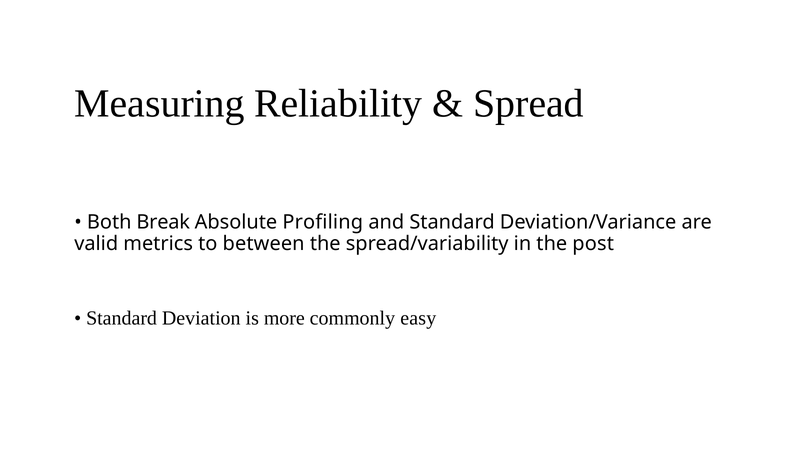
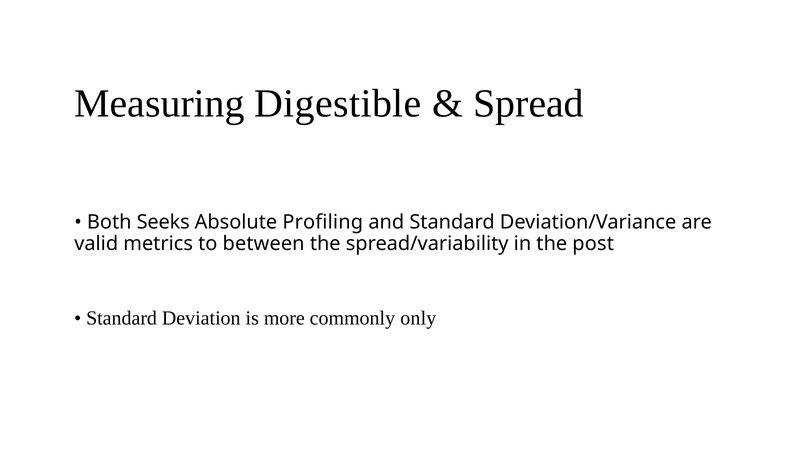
Reliability: Reliability -> Digestible (338, 104)
Break: Break -> Seeks (163, 222)
easy: easy -> only (418, 318)
